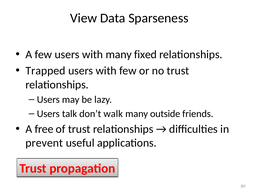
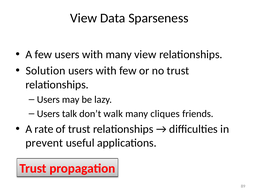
many fixed: fixed -> view (145, 55)
Trapped: Trapped -> Solution (45, 71)
outside: outside -> cliques (165, 114)
free: free -> rate (44, 130)
